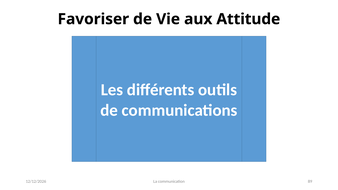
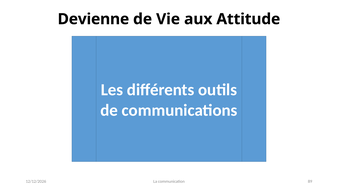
Favoriser: Favoriser -> Devienne (93, 19)
